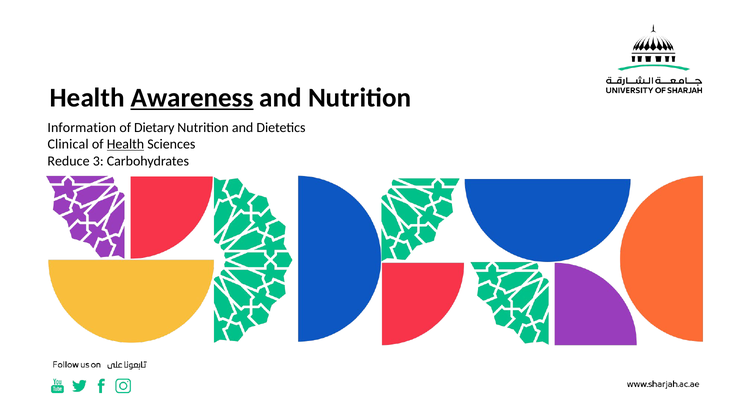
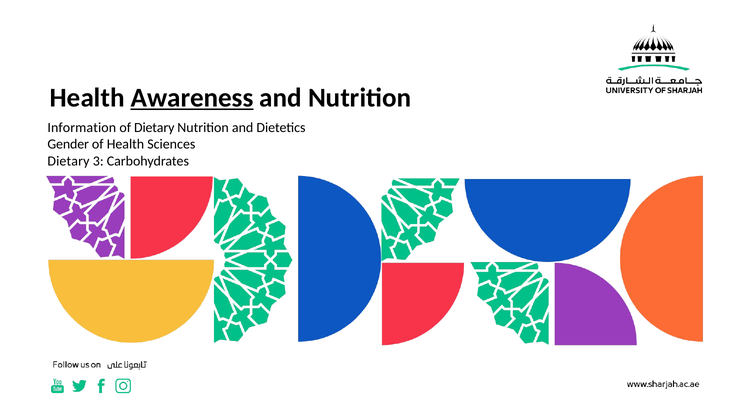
Clinical: Clinical -> Gender (68, 144)
Health underline: present -> none (125, 144)
Reduce: Reduce -> Dietary (68, 161)
